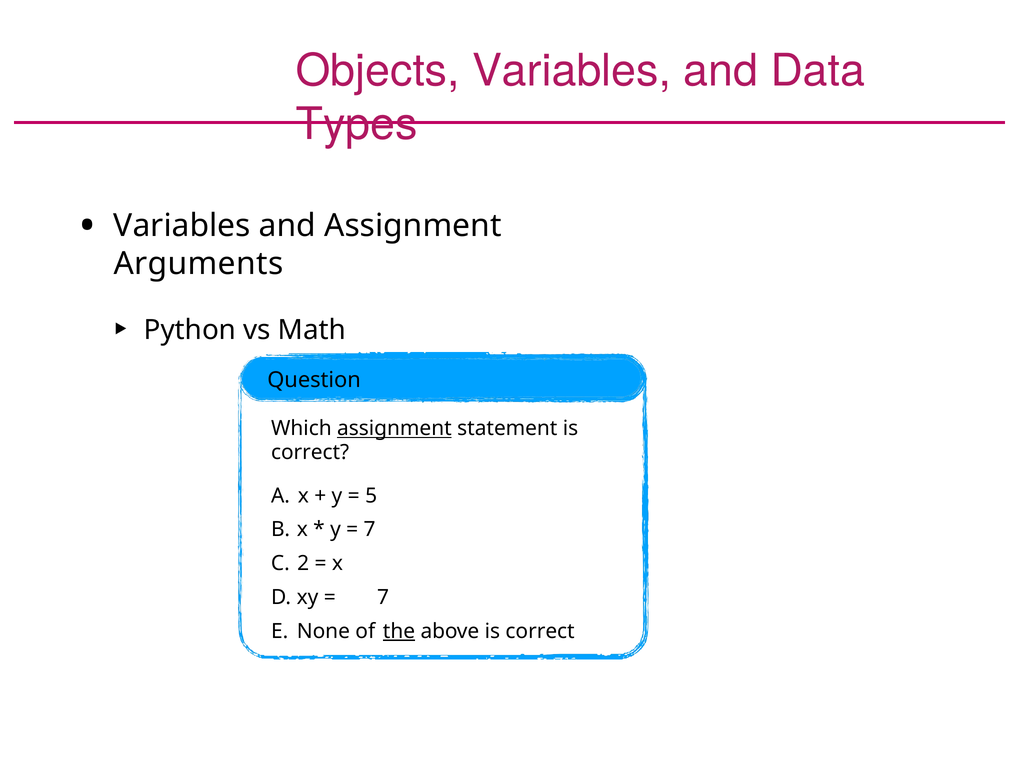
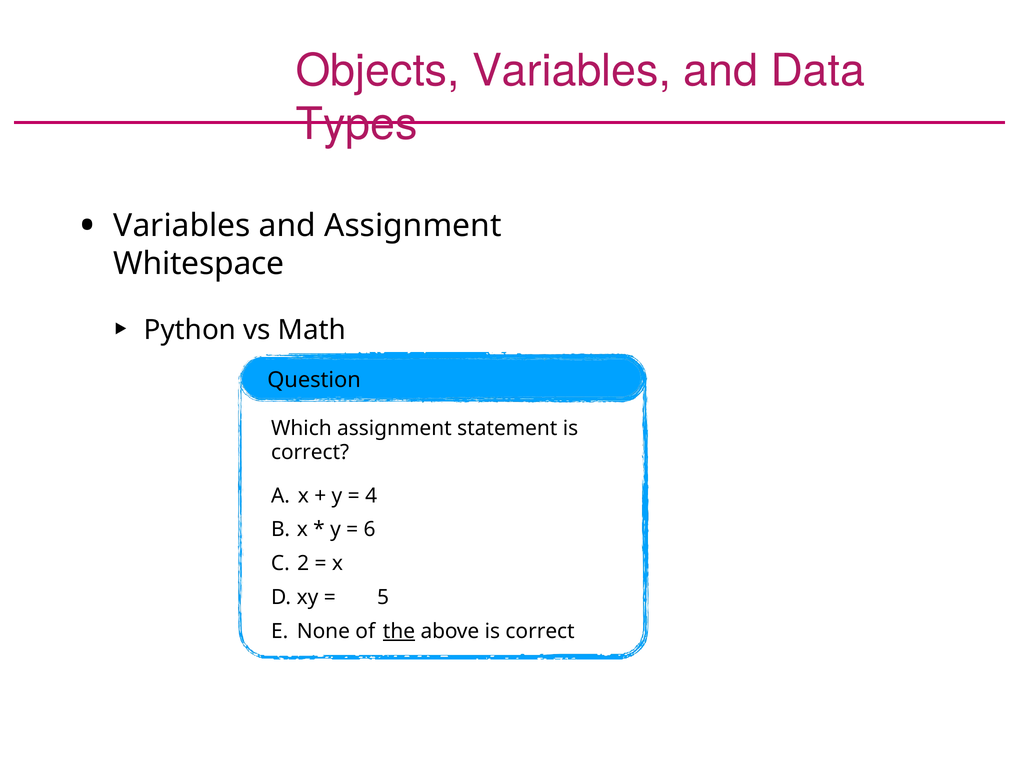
Arguments: Arguments -> Whitespace (199, 264)
assignment underline: present -> none (394, 428)
5: 5 -> 4 (371, 495)
7: 7 -> 6 (370, 529)
7: 7 -> 5 (383, 597)
